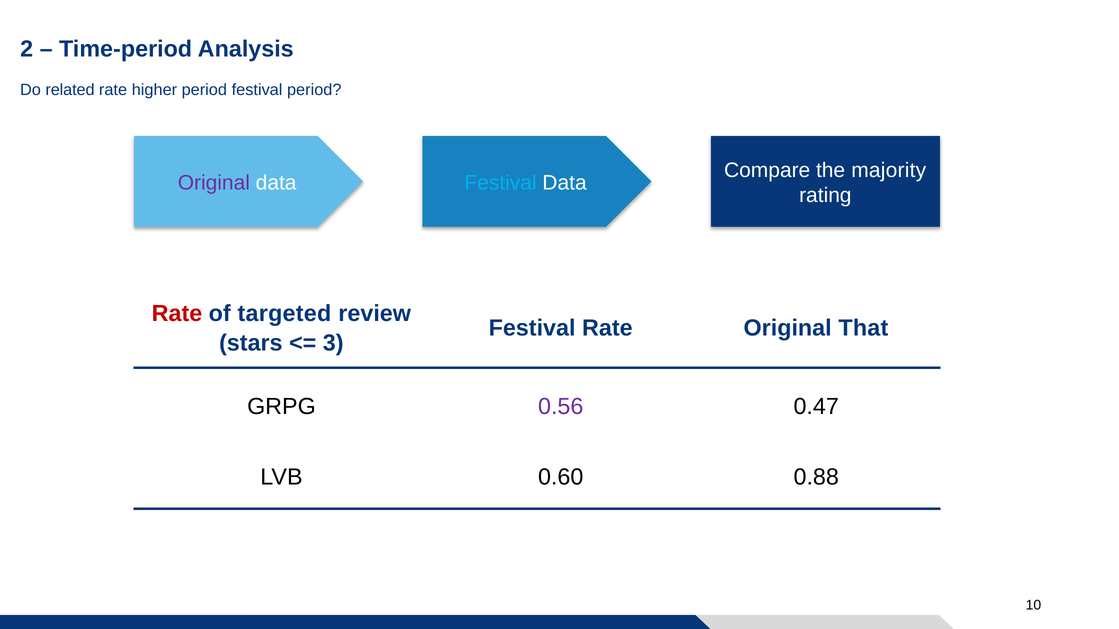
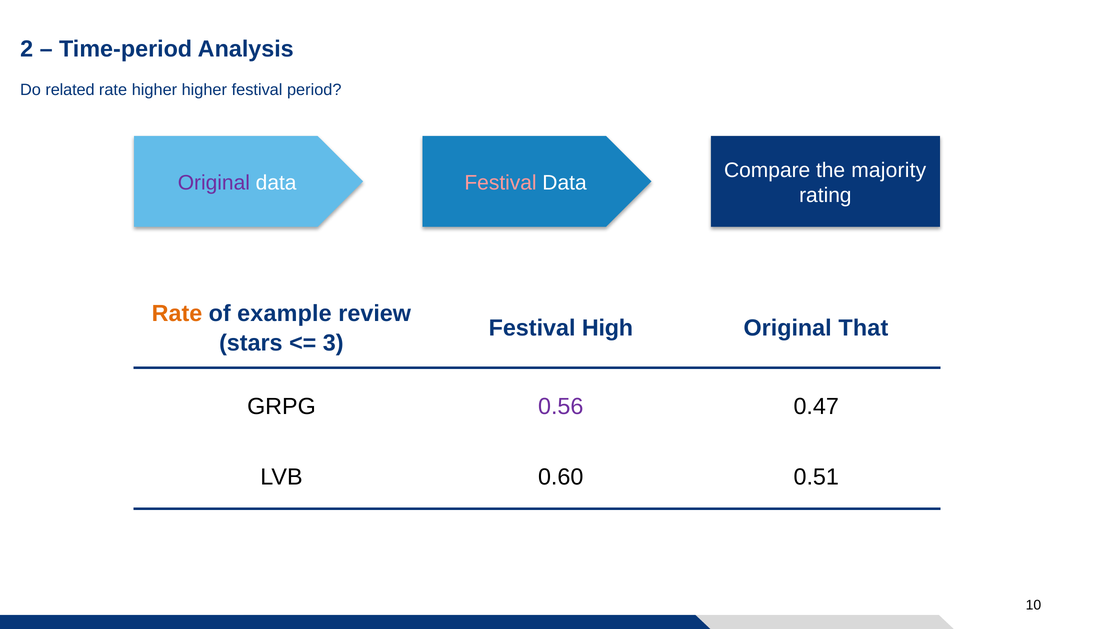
higher period: period -> higher (204, 90)
Festival colour: light blue -> pink (501, 183)
Rate colour: red -> orange (177, 314)
targeted: targeted -> example (284, 314)
Festival Rate: Rate -> High (607, 328)
0.88: 0.88 -> 0.51 (816, 478)
